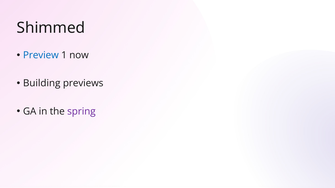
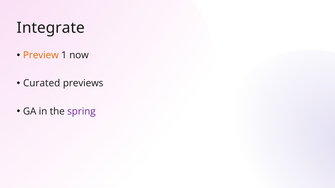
Shimmed: Shimmed -> Integrate (51, 28)
Preview colour: blue -> orange (41, 55)
Building: Building -> Curated (42, 83)
